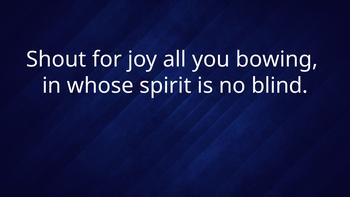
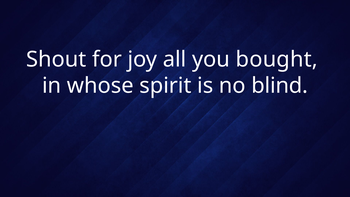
bowing: bowing -> bought (277, 59)
